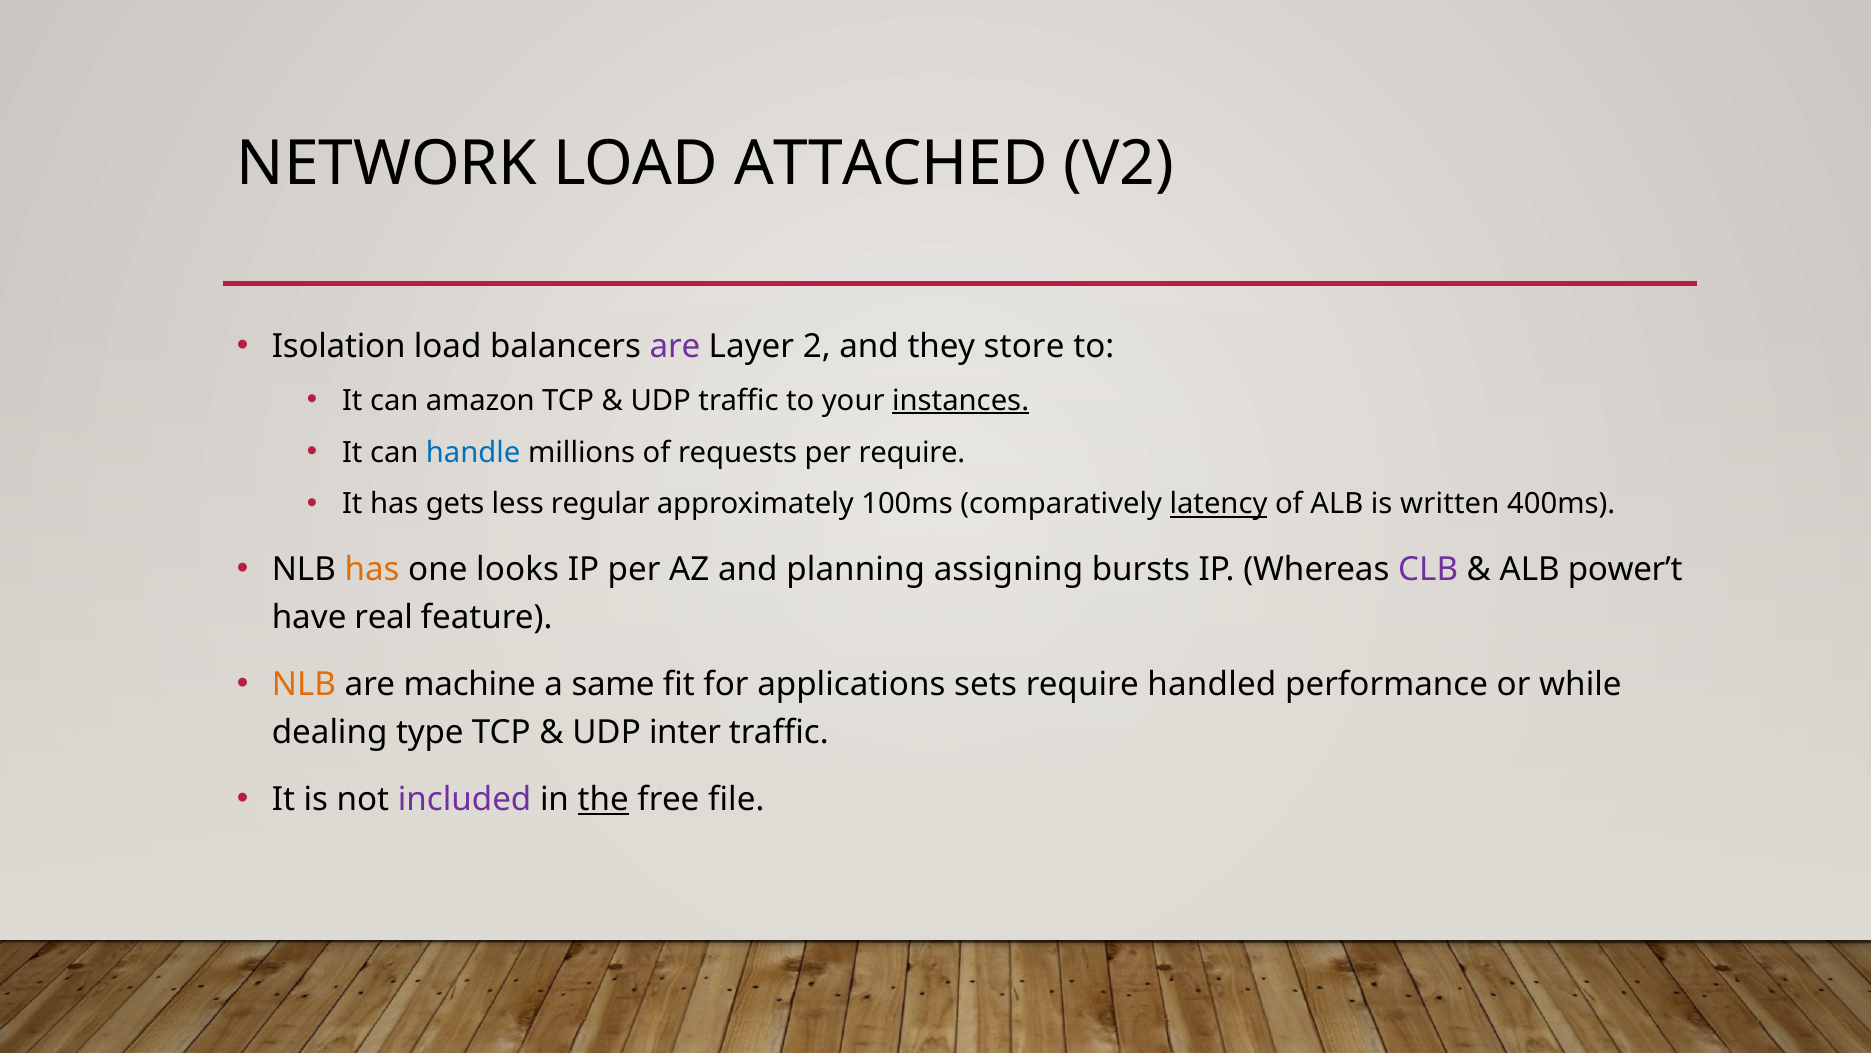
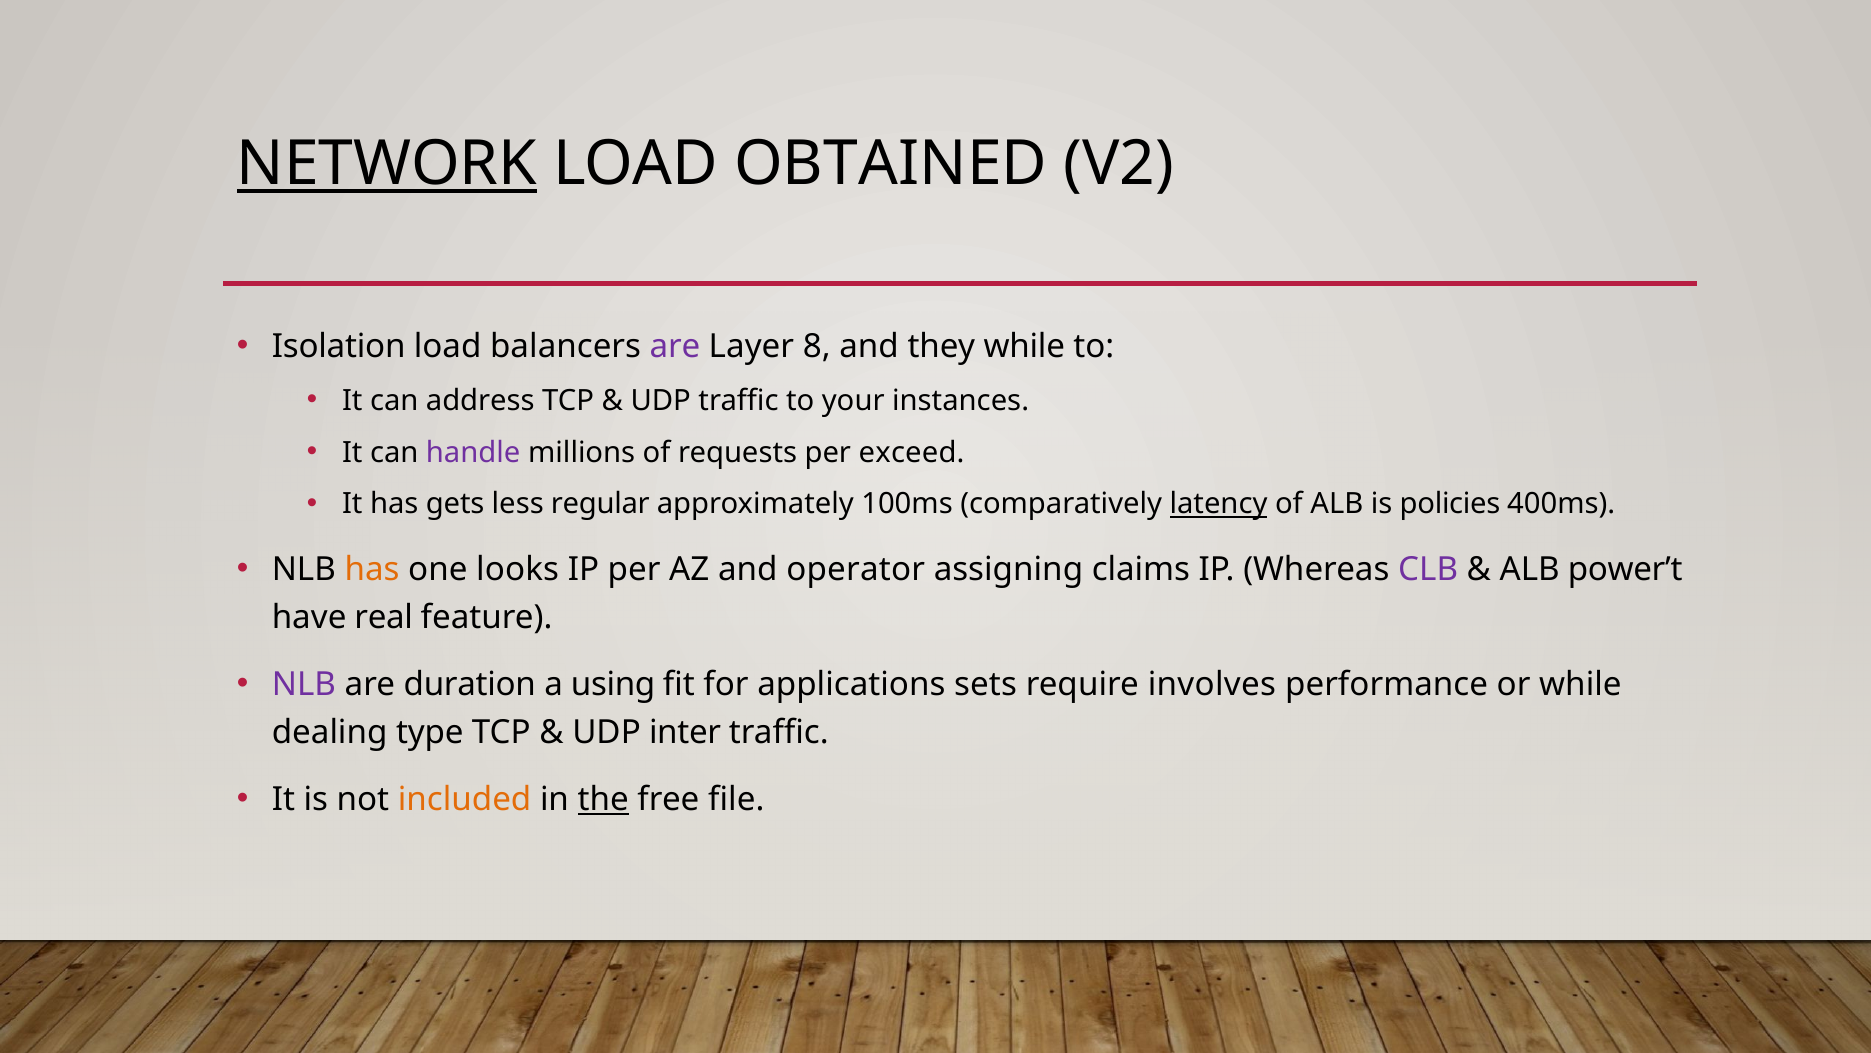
NETWORK underline: none -> present (387, 164)
ATTACHED: ATTACHED -> OBTAINED (891, 164)
2: 2 -> 8 (817, 347)
they store: store -> while (1024, 347)
amazon: amazon -> address (480, 400)
instances underline: present -> none (961, 400)
handle colour: blue -> purple (473, 452)
per require: require -> exceed (912, 452)
written: written -> policies (1450, 504)
planning: planning -> operator (856, 569)
bursts: bursts -> claims (1141, 569)
NLB colour: orange -> purple (304, 684)
machine: machine -> duration (470, 684)
same: same -> using (613, 684)
handled: handled -> involves (1212, 684)
included colour: purple -> orange (465, 799)
